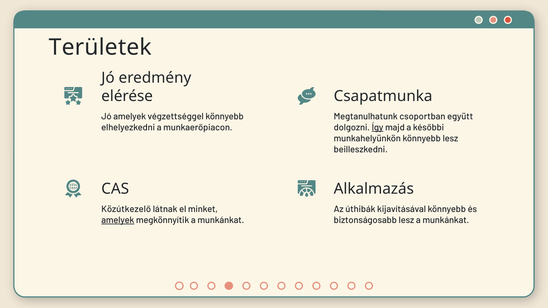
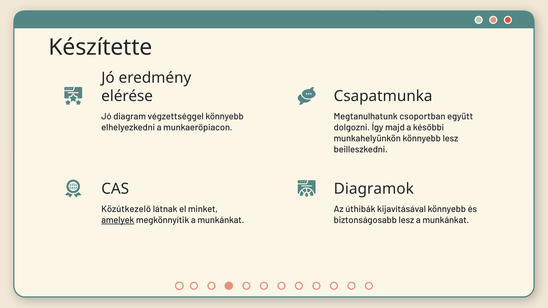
Területek: Területek -> Készítette (101, 47)
Jó amelyek: amelyek -> diagram (130, 117)
Így underline: present -> none (378, 128)
Alkalmazás: Alkalmazás -> Diagramok (374, 189)
